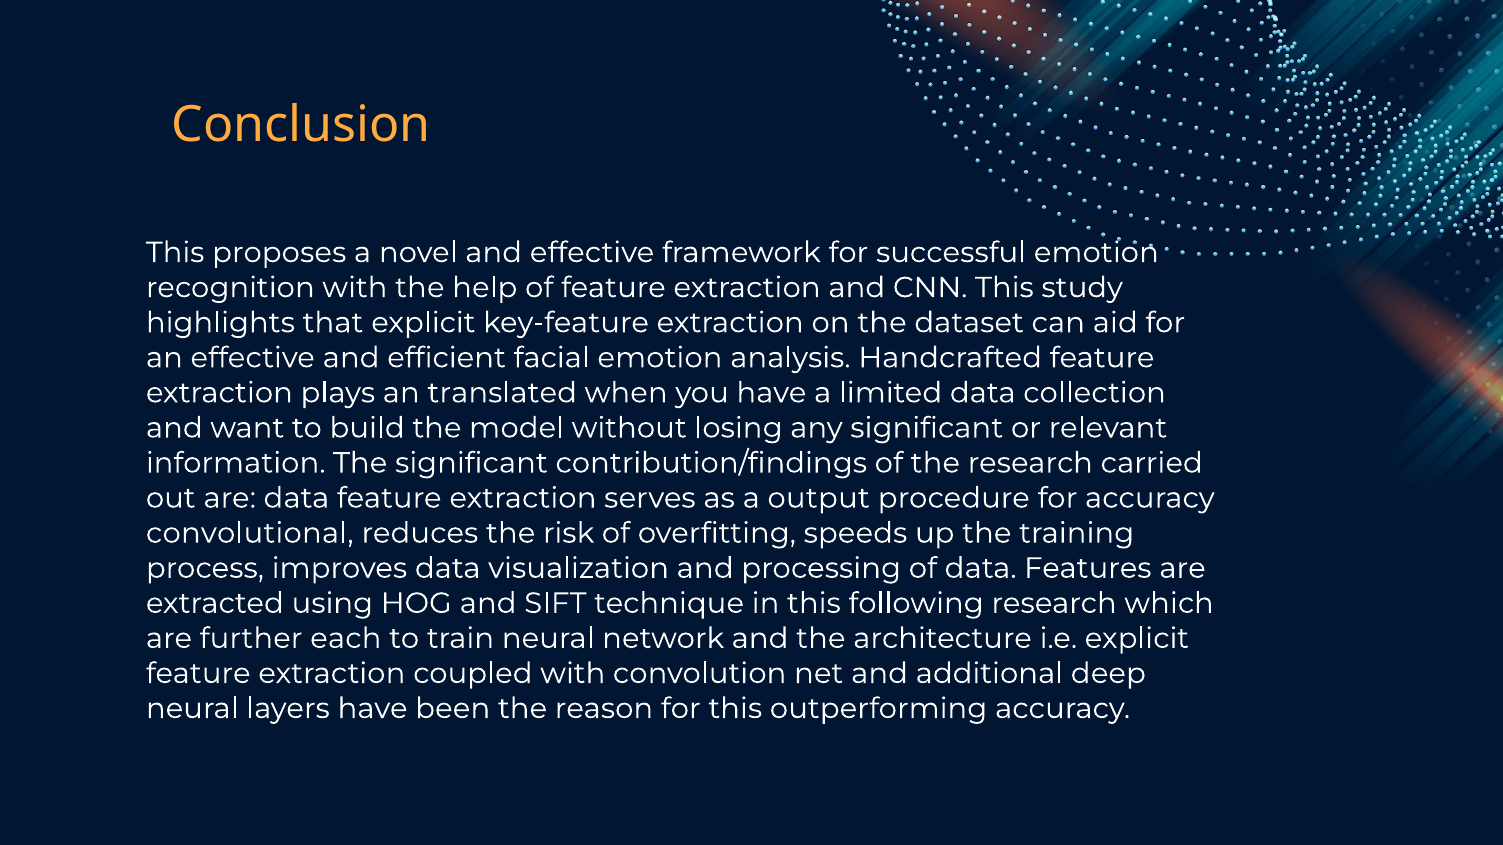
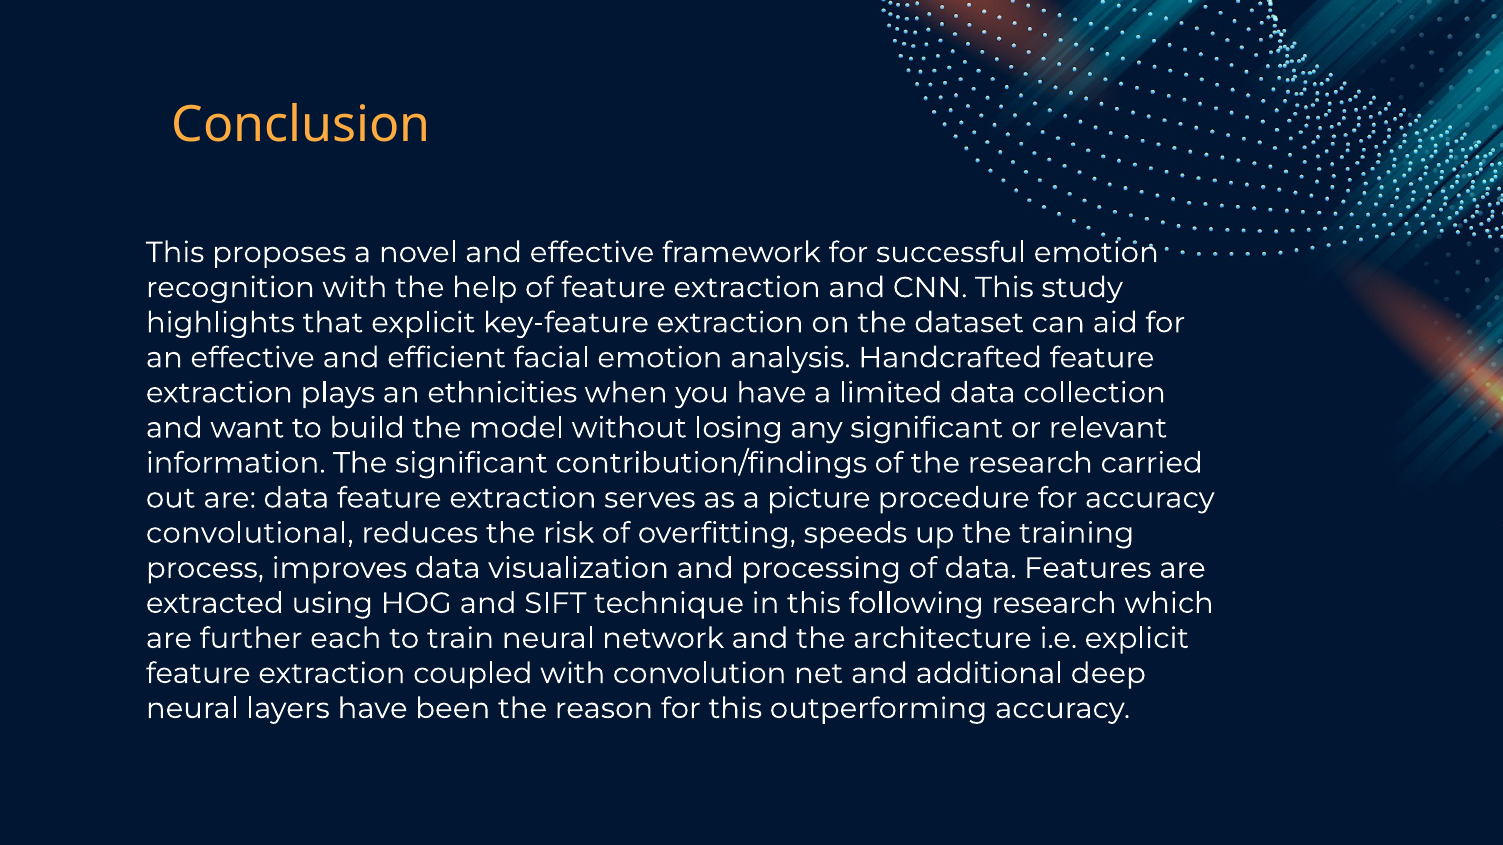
translated: translated -> ethnicities (502, 393)
output: output -> picture (819, 498)
